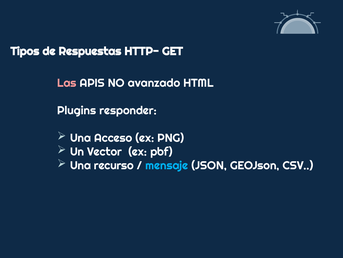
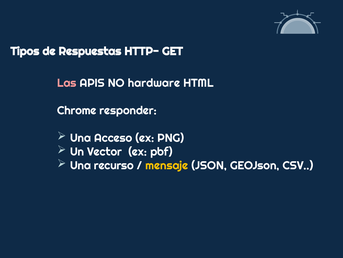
avanzado: avanzado -> hardware (154, 83)
Plugins: Plugins -> Chrome (77, 110)
mensaje colour: light blue -> yellow (167, 165)
